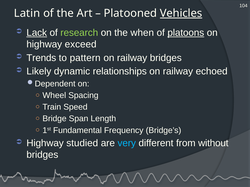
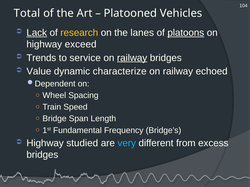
Latin: Latin -> Total (27, 13)
Vehicles underline: present -> none (181, 13)
research colour: light green -> yellow (79, 33)
when: when -> lanes (142, 33)
pattern: pattern -> service (85, 58)
railway underline: none -> present (132, 58)
Likely: Likely -> Value (39, 72)
relationships: relationships -> characterize (120, 72)
without: without -> excess (213, 143)
